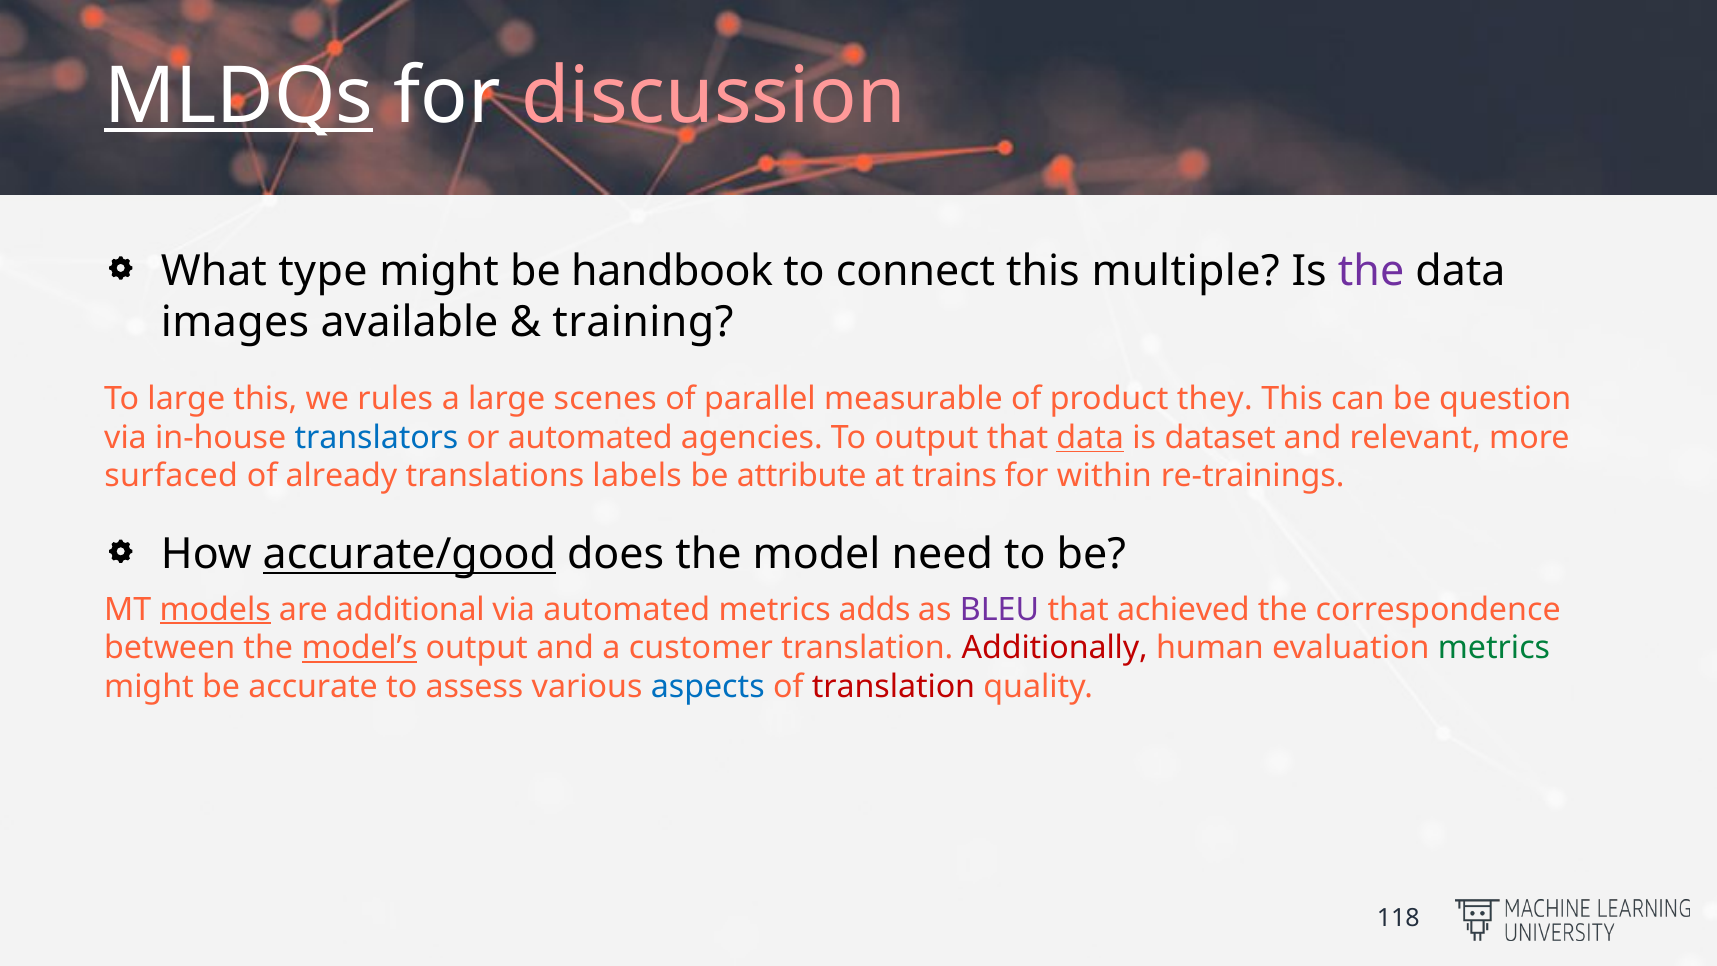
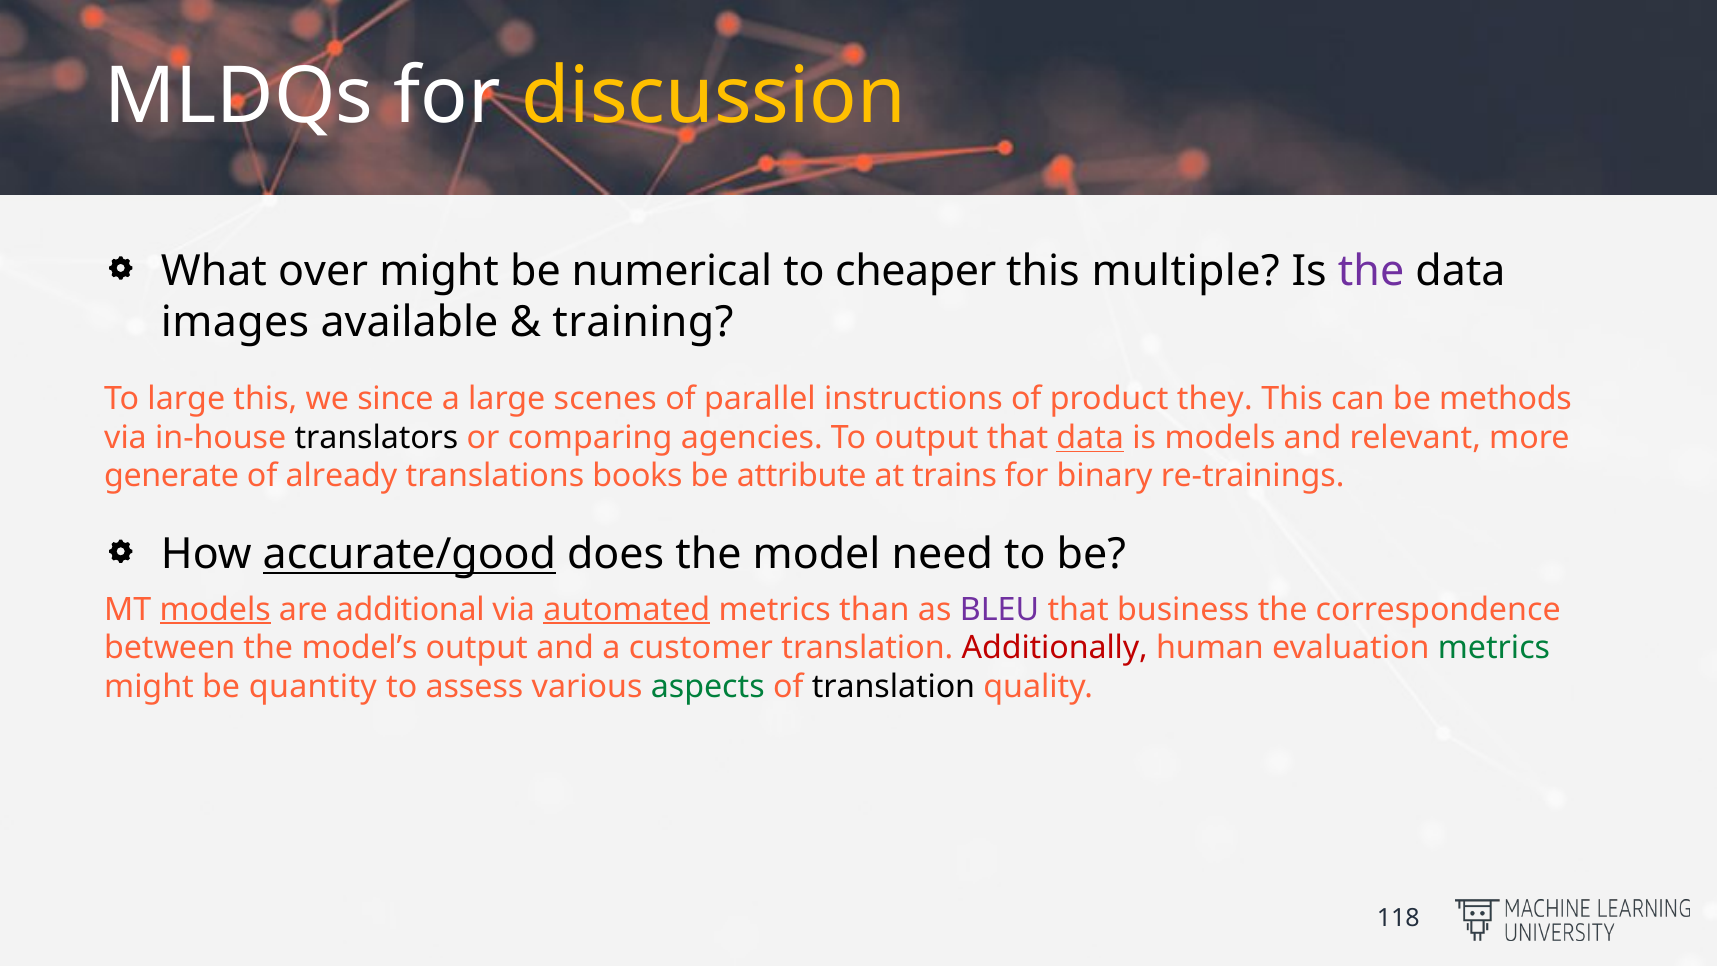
MLDQs underline: present -> none (239, 96)
discussion colour: pink -> yellow (714, 96)
type: type -> over (323, 271)
handbook: handbook -> numerical (672, 271)
connect: connect -> cheaper (916, 271)
rules: rules -> since (395, 399)
measurable: measurable -> instructions (913, 399)
question: question -> methods (1505, 399)
translators colour: blue -> black (377, 438)
or automated: automated -> comparing (590, 438)
is dataset: dataset -> models (1220, 438)
surfaced: surfaced -> generate (171, 476)
labels: labels -> books (637, 476)
within: within -> binary (1105, 476)
automated underline: none -> present (627, 609)
adds: adds -> than (874, 609)
achieved: achieved -> business (1183, 609)
model’s underline: present -> none (360, 648)
accurate: accurate -> quantity (313, 687)
aspects colour: blue -> green (708, 687)
translation colour: red -> black (893, 687)
